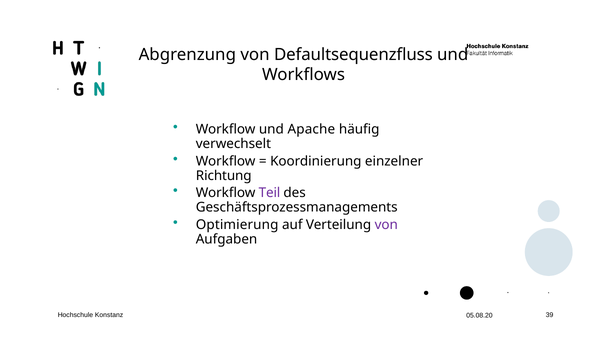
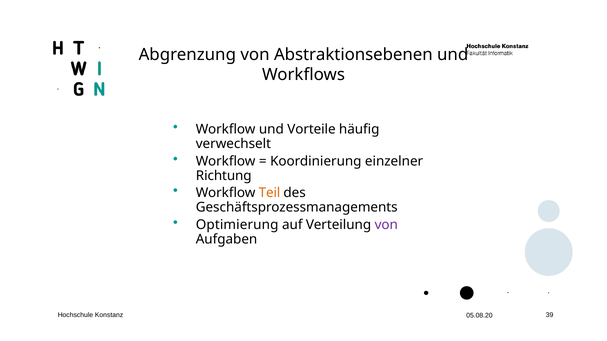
Defaultsequenzfluss: Defaultsequenzfluss -> Abstraktionsebenen (353, 55)
Apache: Apache -> Vorteile (311, 129)
Teil colour: purple -> orange (270, 193)
